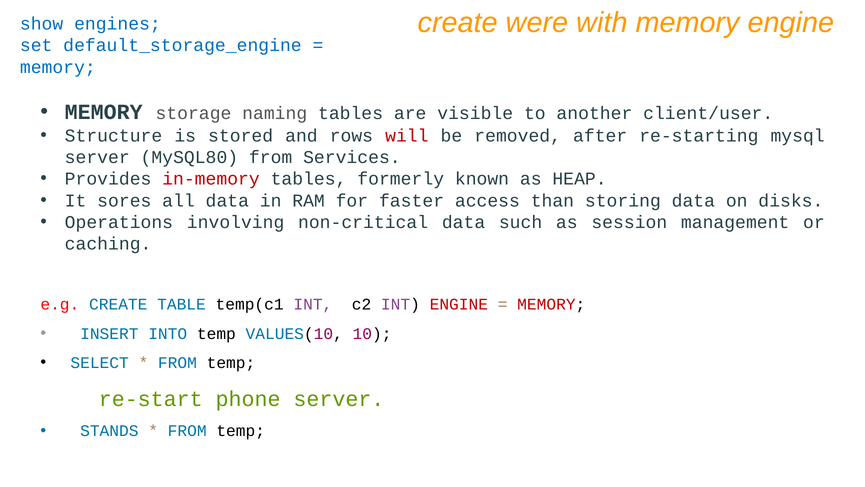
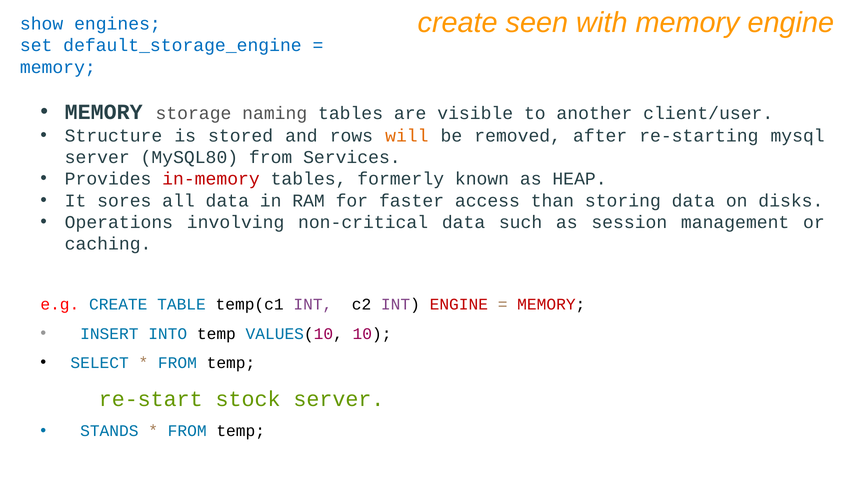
were: were -> seen (537, 23)
will colour: red -> orange (407, 136)
phone: phone -> stock (248, 399)
